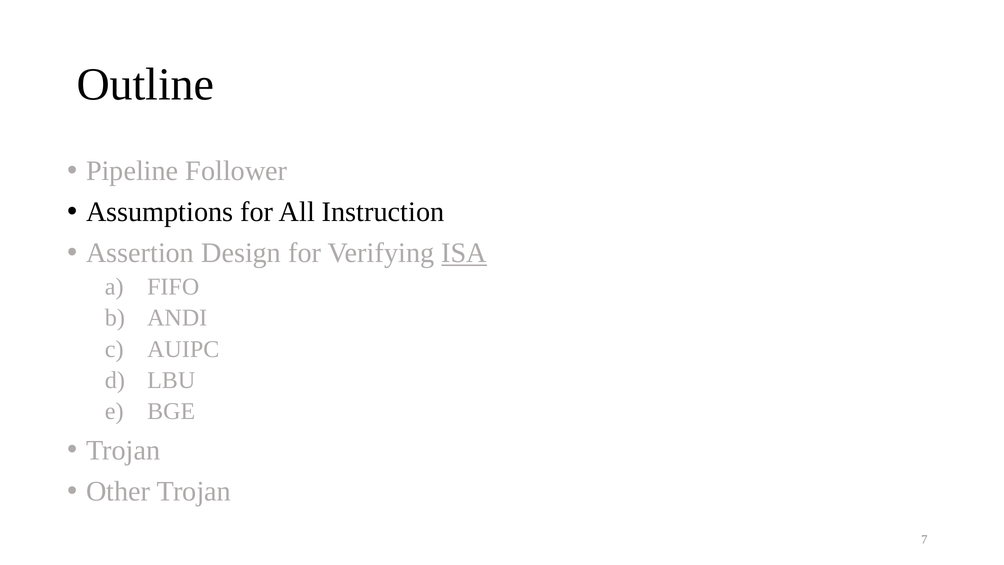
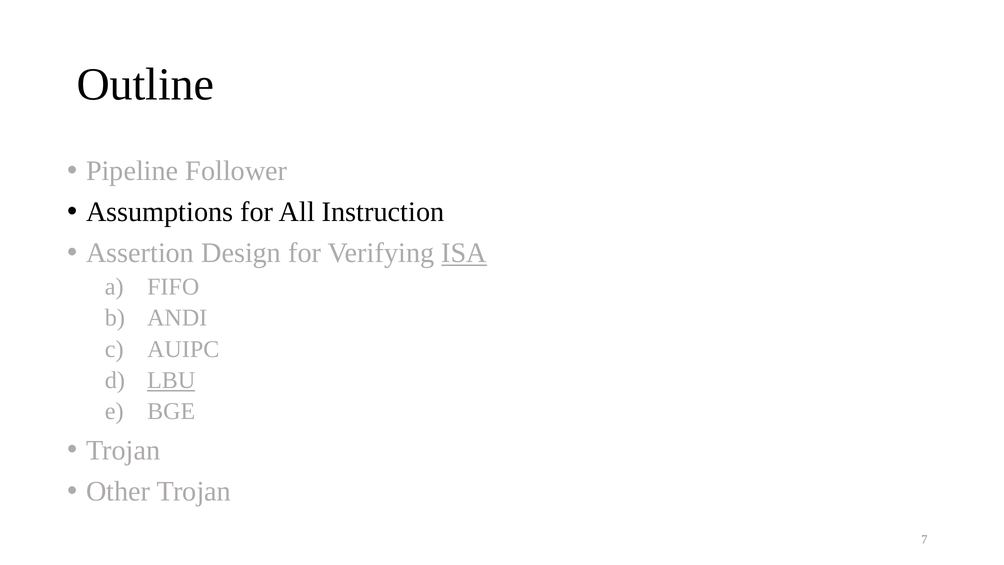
LBU underline: none -> present (171, 380)
